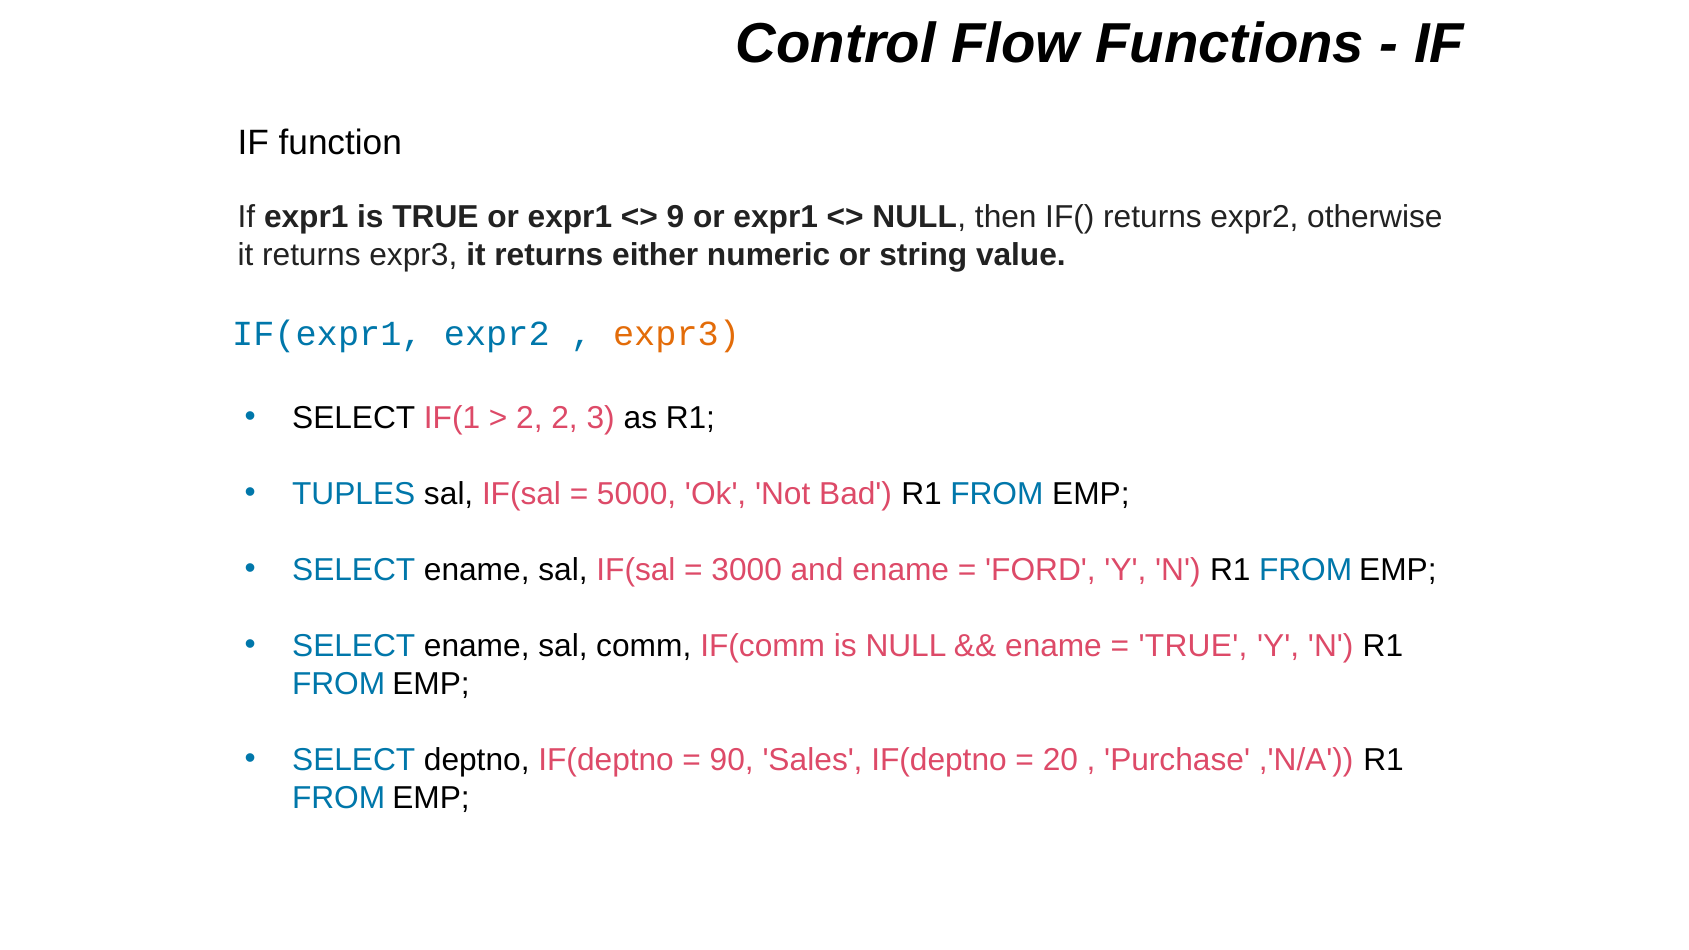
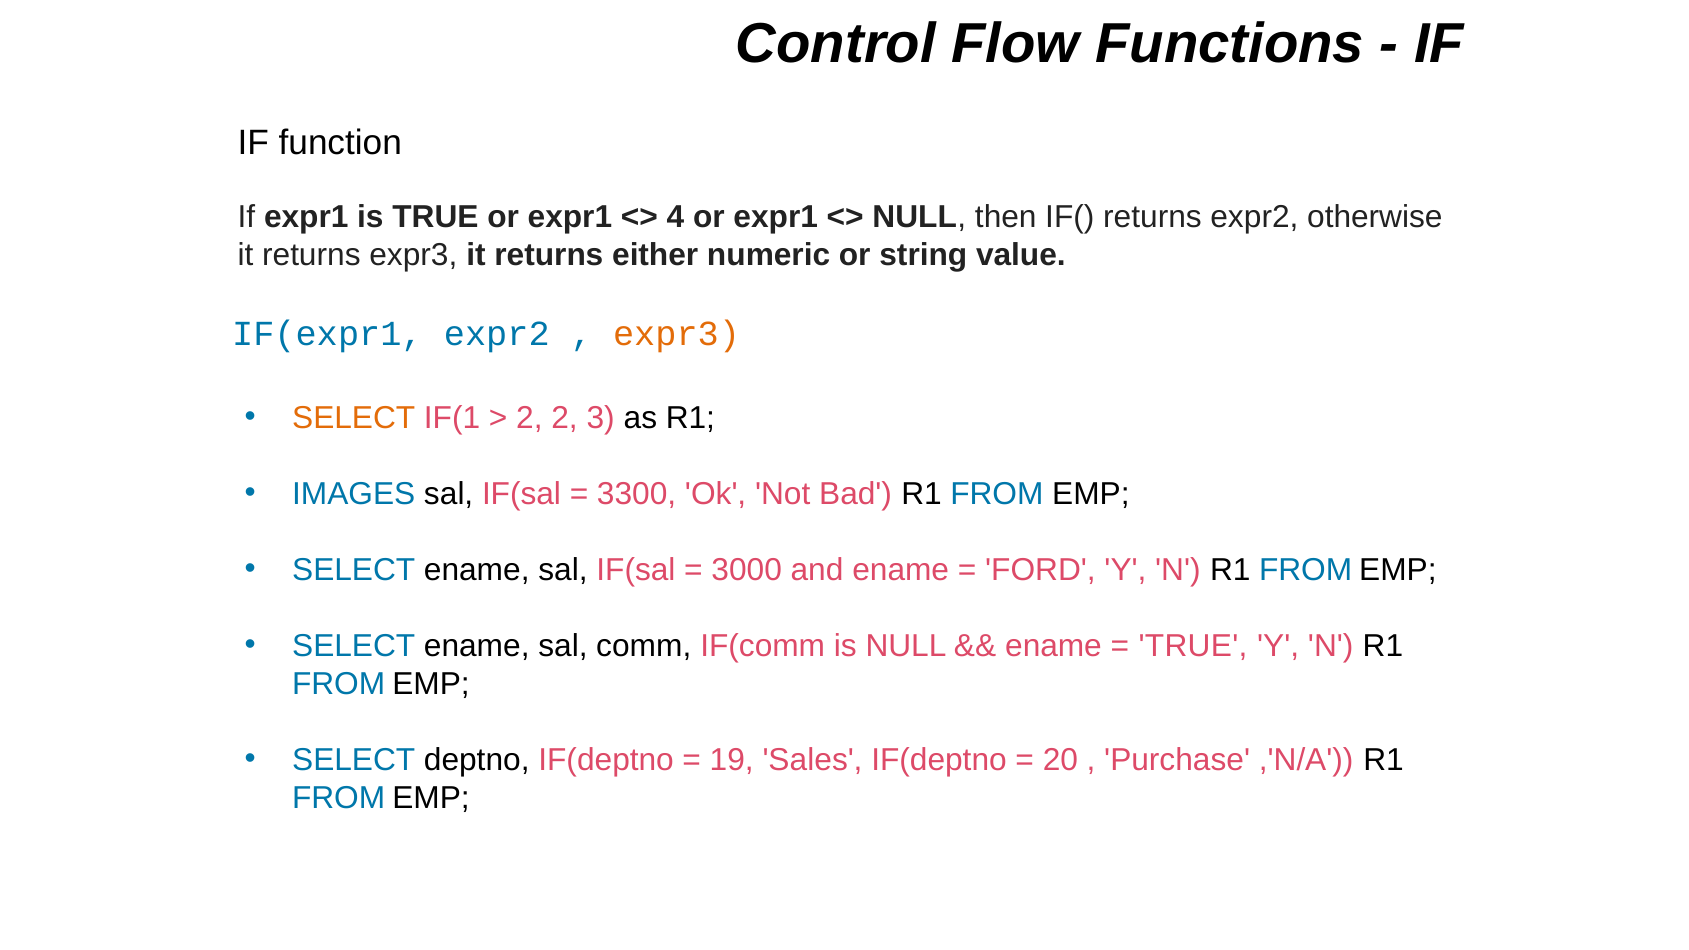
9: 9 -> 4 (676, 217)
SELECT colour: black -> orange (354, 418)
TUPLES: TUPLES -> IMAGES (354, 494)
5000: 5000 -> 3300 (637, 494)
90: 90 -> 19 (732, 760)
